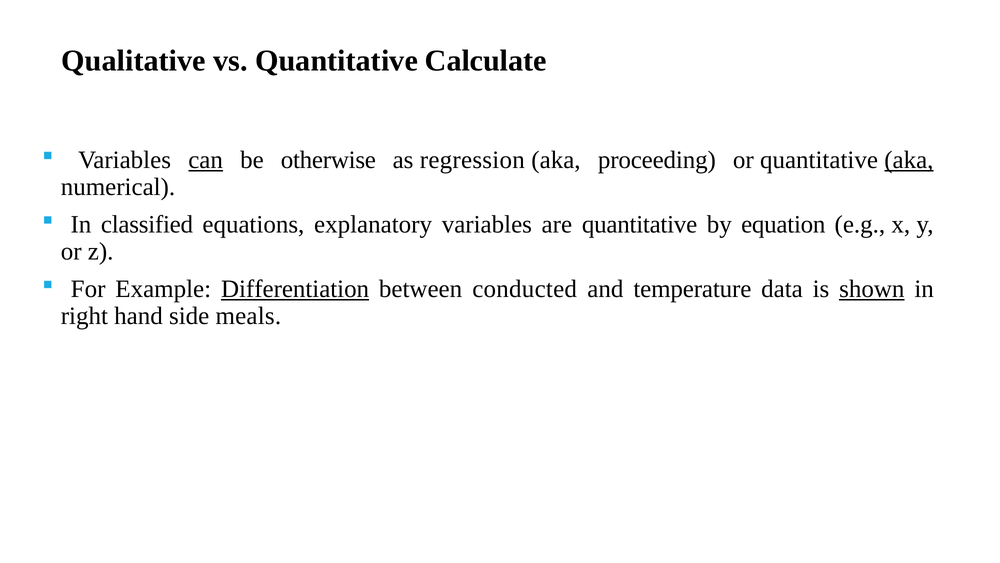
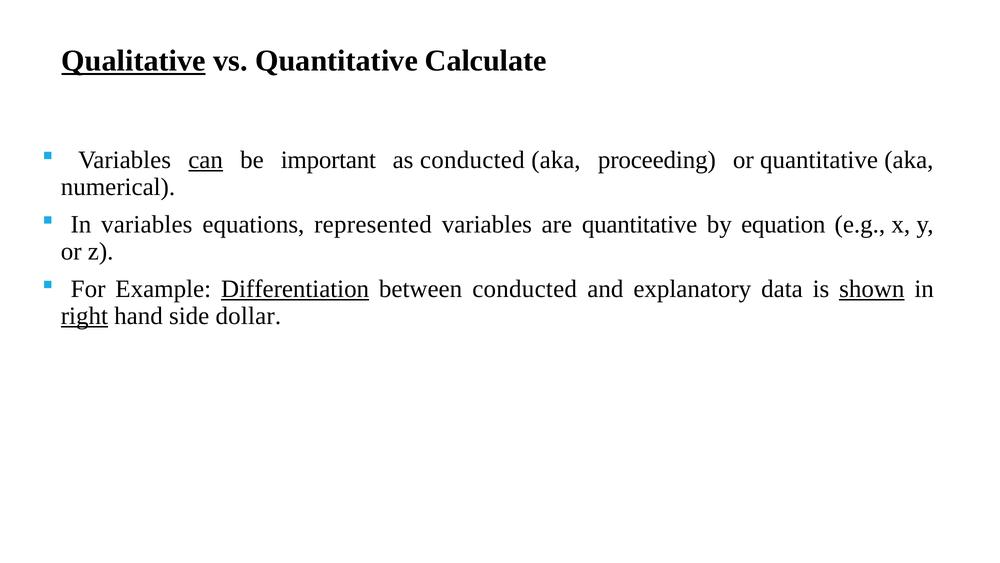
Qualitative underline: none -> present (134, 61)
otherwise: otherwise -> important (328, 160)
as regression: regression -> conducted (472, 160)
aka underline: present -> none (909, 160)
In classified: classified -> variables (147, 224)
explanatory: explanatory -> represented (373, 224)
temperature: temperature -> explanatory (692, 289)
right underline: none -> present (84, 316)
meals: meals -> dollar (248, 316)
